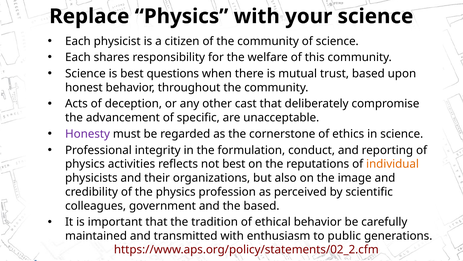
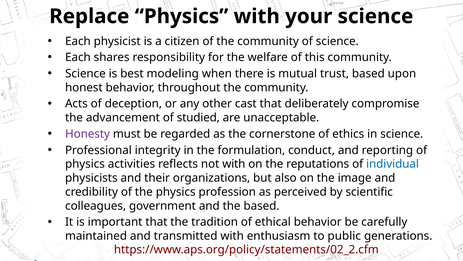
questions: questions -> modeling (173, 74)
specific: specific -> studied (198, 117)
not best: best -> with (234, 164)
individual colour: orange -> blue (393, 164)
